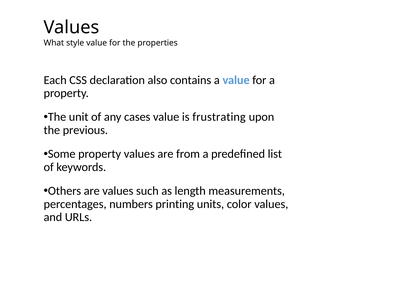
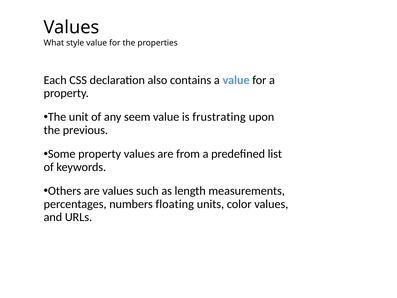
cases: cases -> seem (137, 117)
printing: printing -> floating (175, 204)
